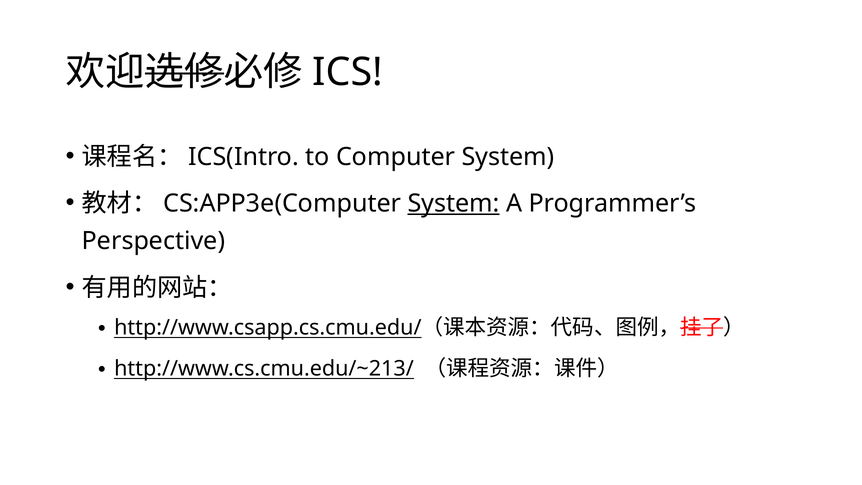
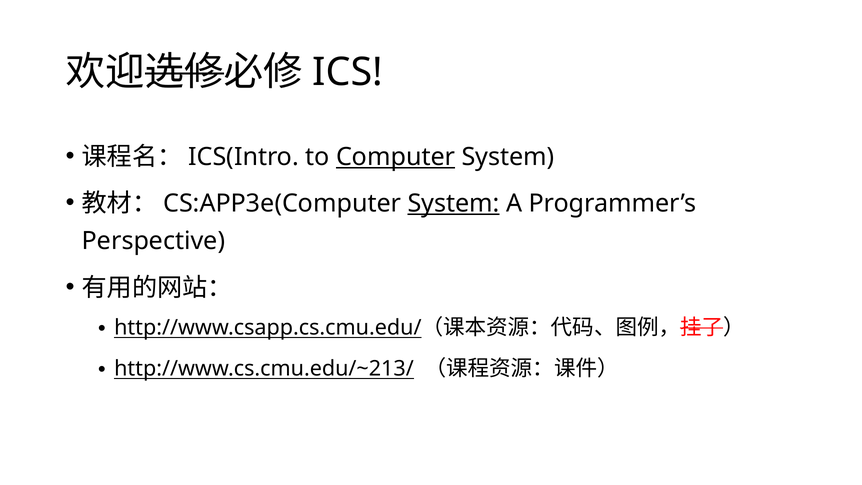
Computer underline: none -> present (396, 157)
